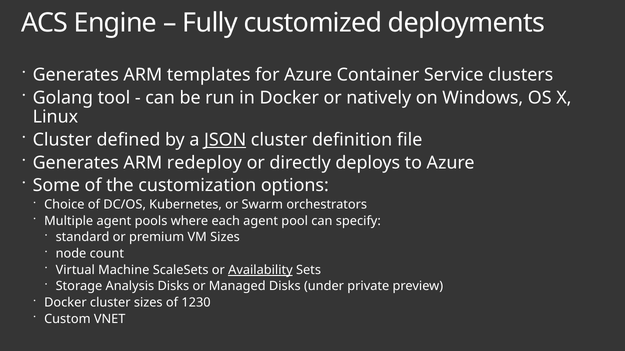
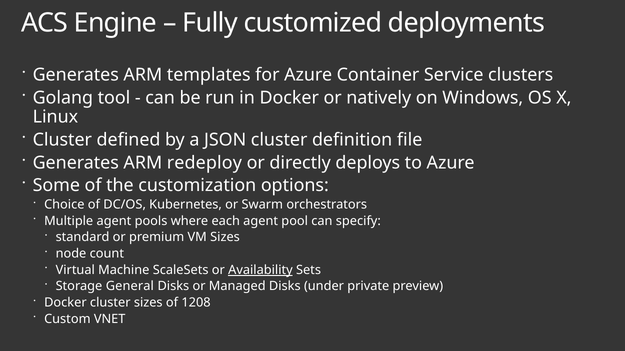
JSON underline: present -> none (225, 140)
Analysis: Analysis -> General (130, 287)
1230: 1230 -> 1208 (196, 303)
